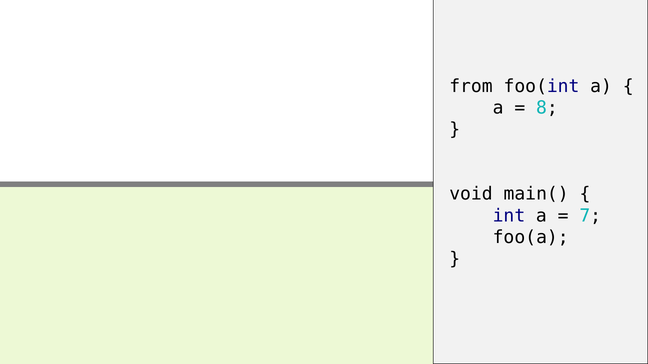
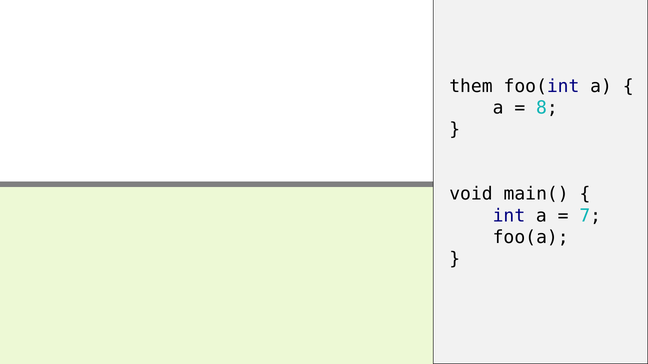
from: from -> them (471, 86)
